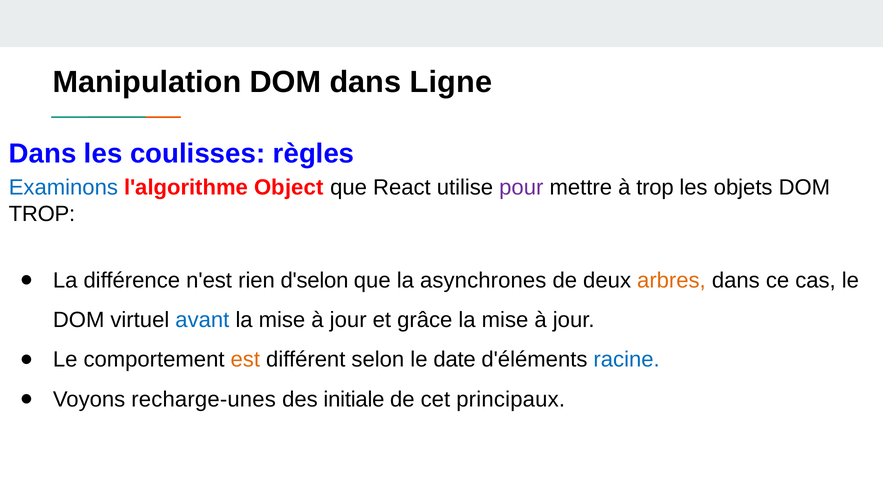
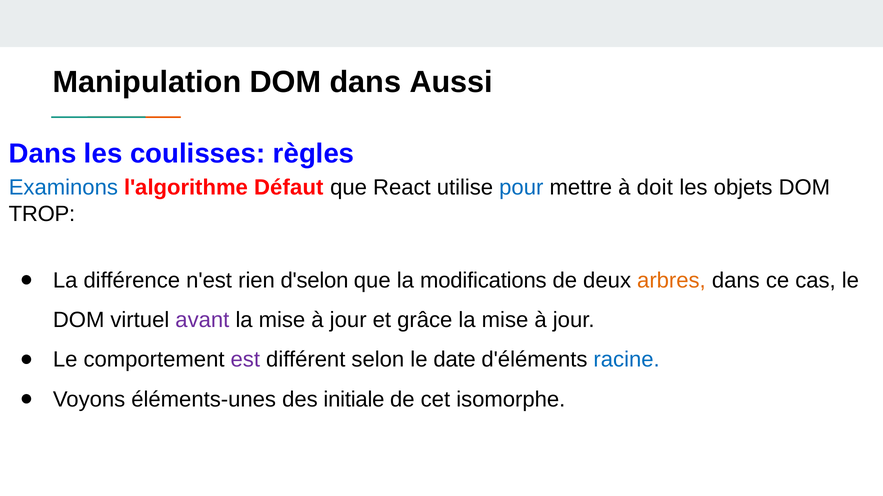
Ligne: Ligne -> Aussi (451, 82)
Object: Object -> Défaut (289, 188)
pour colour: purple -> blue (521, 188)
à trop: trop -> doit (655, 188)
asynchrones: asynchrones -> modifications (483, 281)
avant colour: blue -> purple (202, 320)
est colour: orange -> purple (245, 360)
recharge-unes: recharge-unes -> éléments-unes (204, 400)
principaux: principaux -> isomorphe (511, 400)
